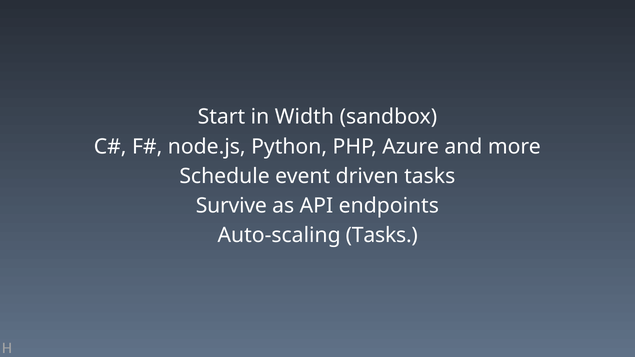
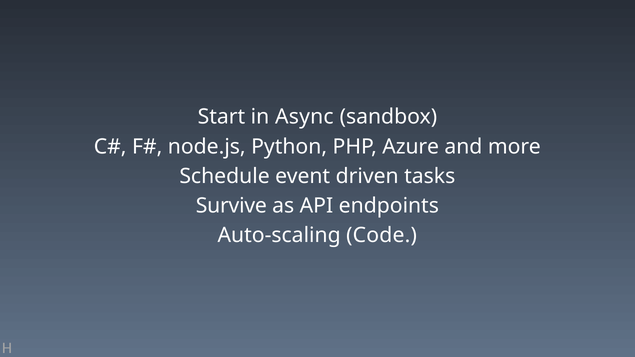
Width: Width -> Async (304, 117)
Auto-scaling Tasks: Tasks -> Code (382, 236)
